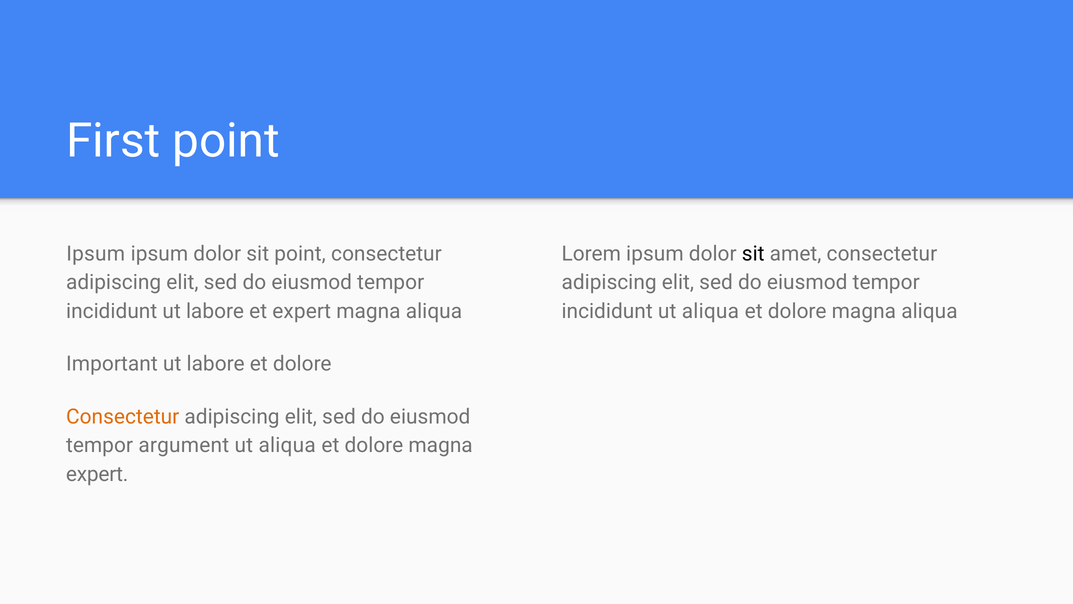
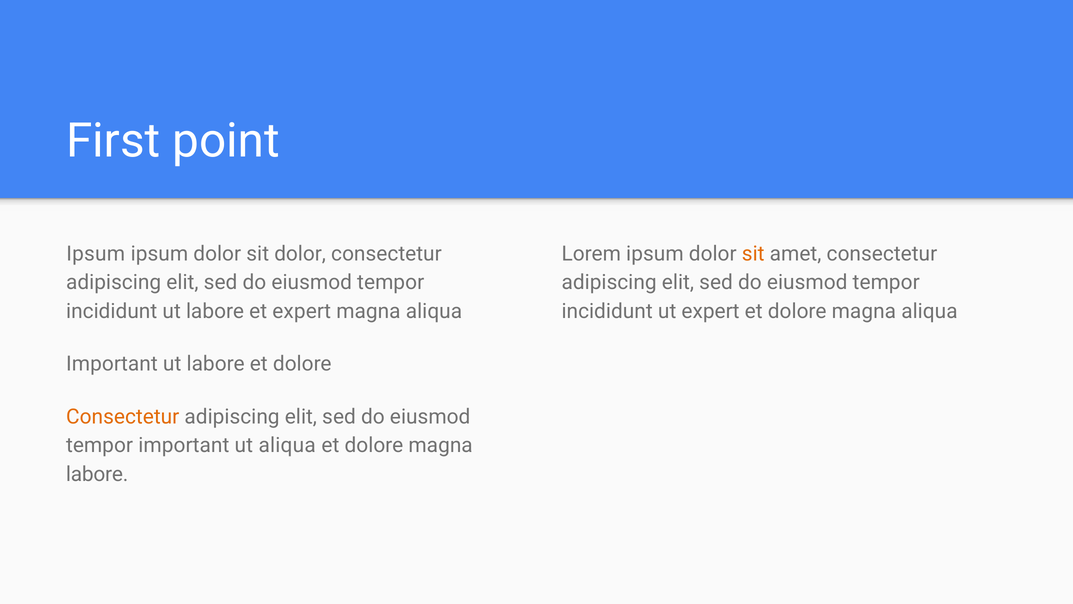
sit point: point -> dolor (300, 254)
sit colour: black -> orange (753, 254)
incididunt ut aliqua: aliqua -> expert (711, 311)
tempor argument: argument -> important (184, 445)
expert: expert -> labore (97, 474)
